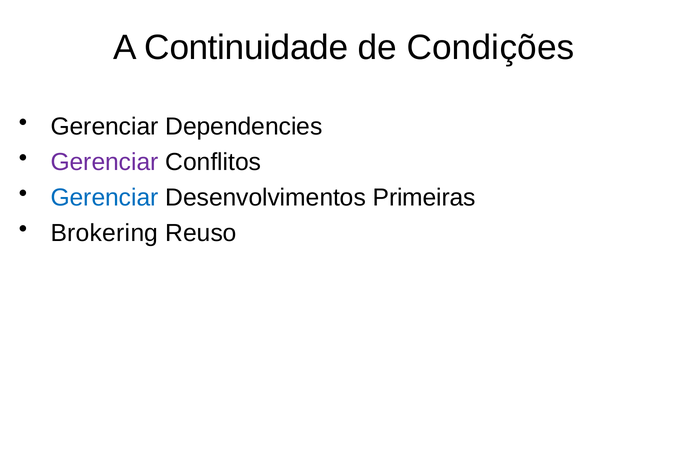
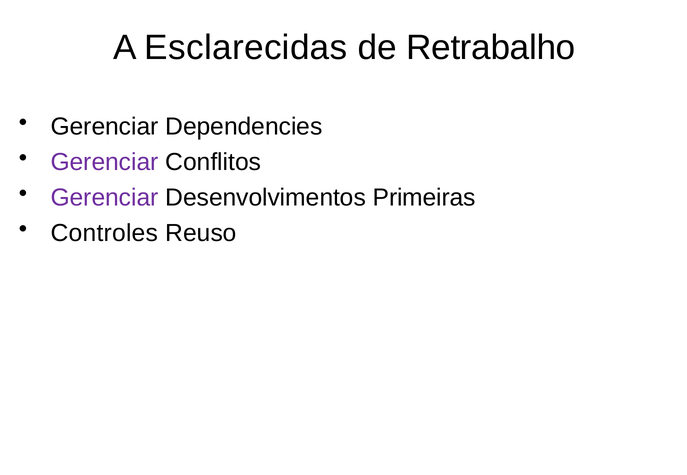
Continuidade: Continuidade -> Esclarecidas (246, 48)
Condições: Condições -> Retrabalho (491, 48)
Gerenciar colour: blue -> purple (105, 198)
Brokering: Brokering -> Controles (104, 233)
